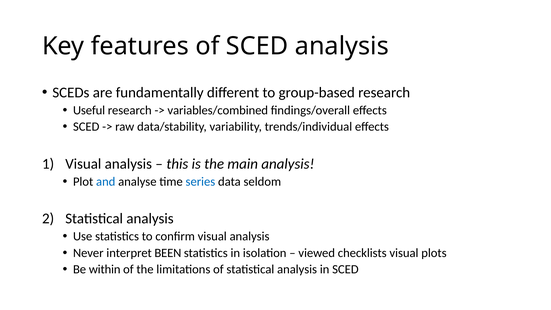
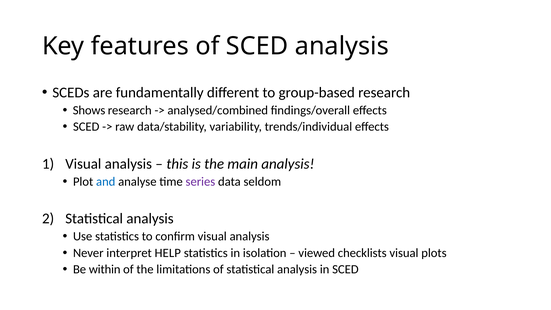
Useful: Useful -> Shows (89, 110)
variables/combined: variables/combined -> analysed/combined (218, 110)
series colour: blue -> purple (200, 182)
BEEN: BEEN -> HELP (168, 253)
